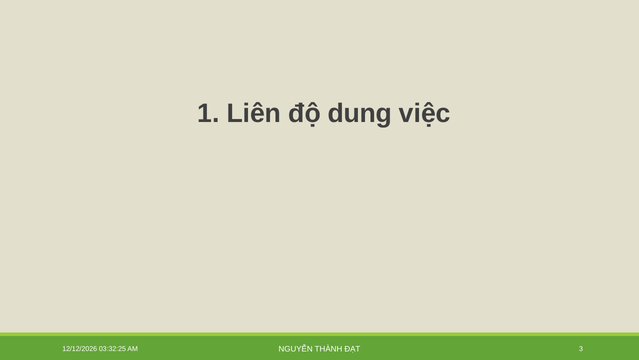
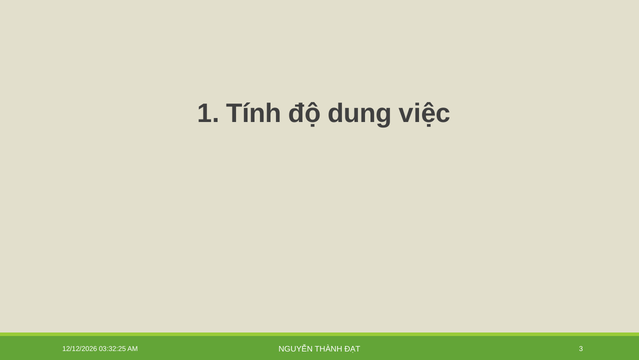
Liên: Liên -> Tính (254, 113)
